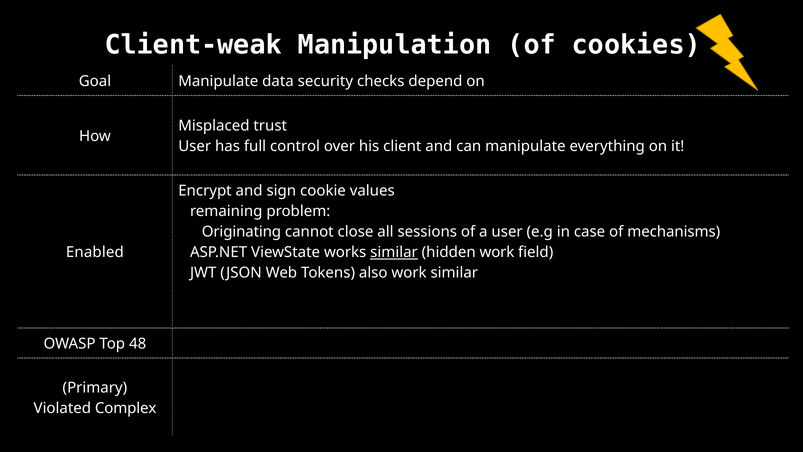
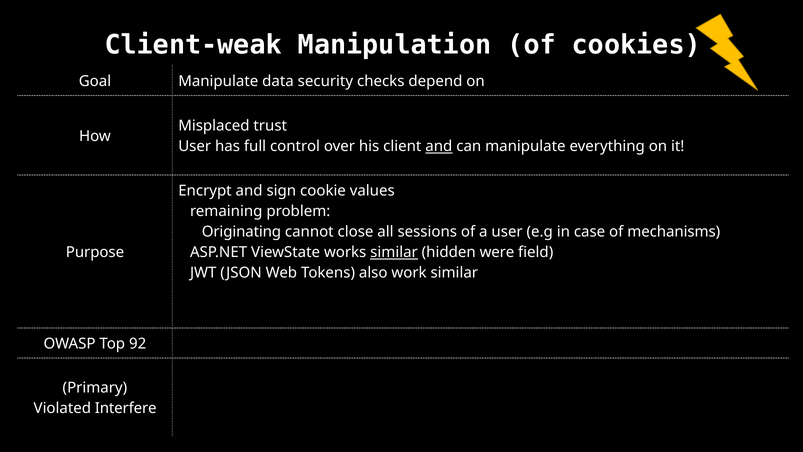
and underline: none -> present (439, 146)
Enabled: Enabled -> Purpose (95, 252)
hidden work: work -> were (497, 252)
48: 48 -> 92 (138, 344)
Complex: Complex -> Interfere (126, 408)
